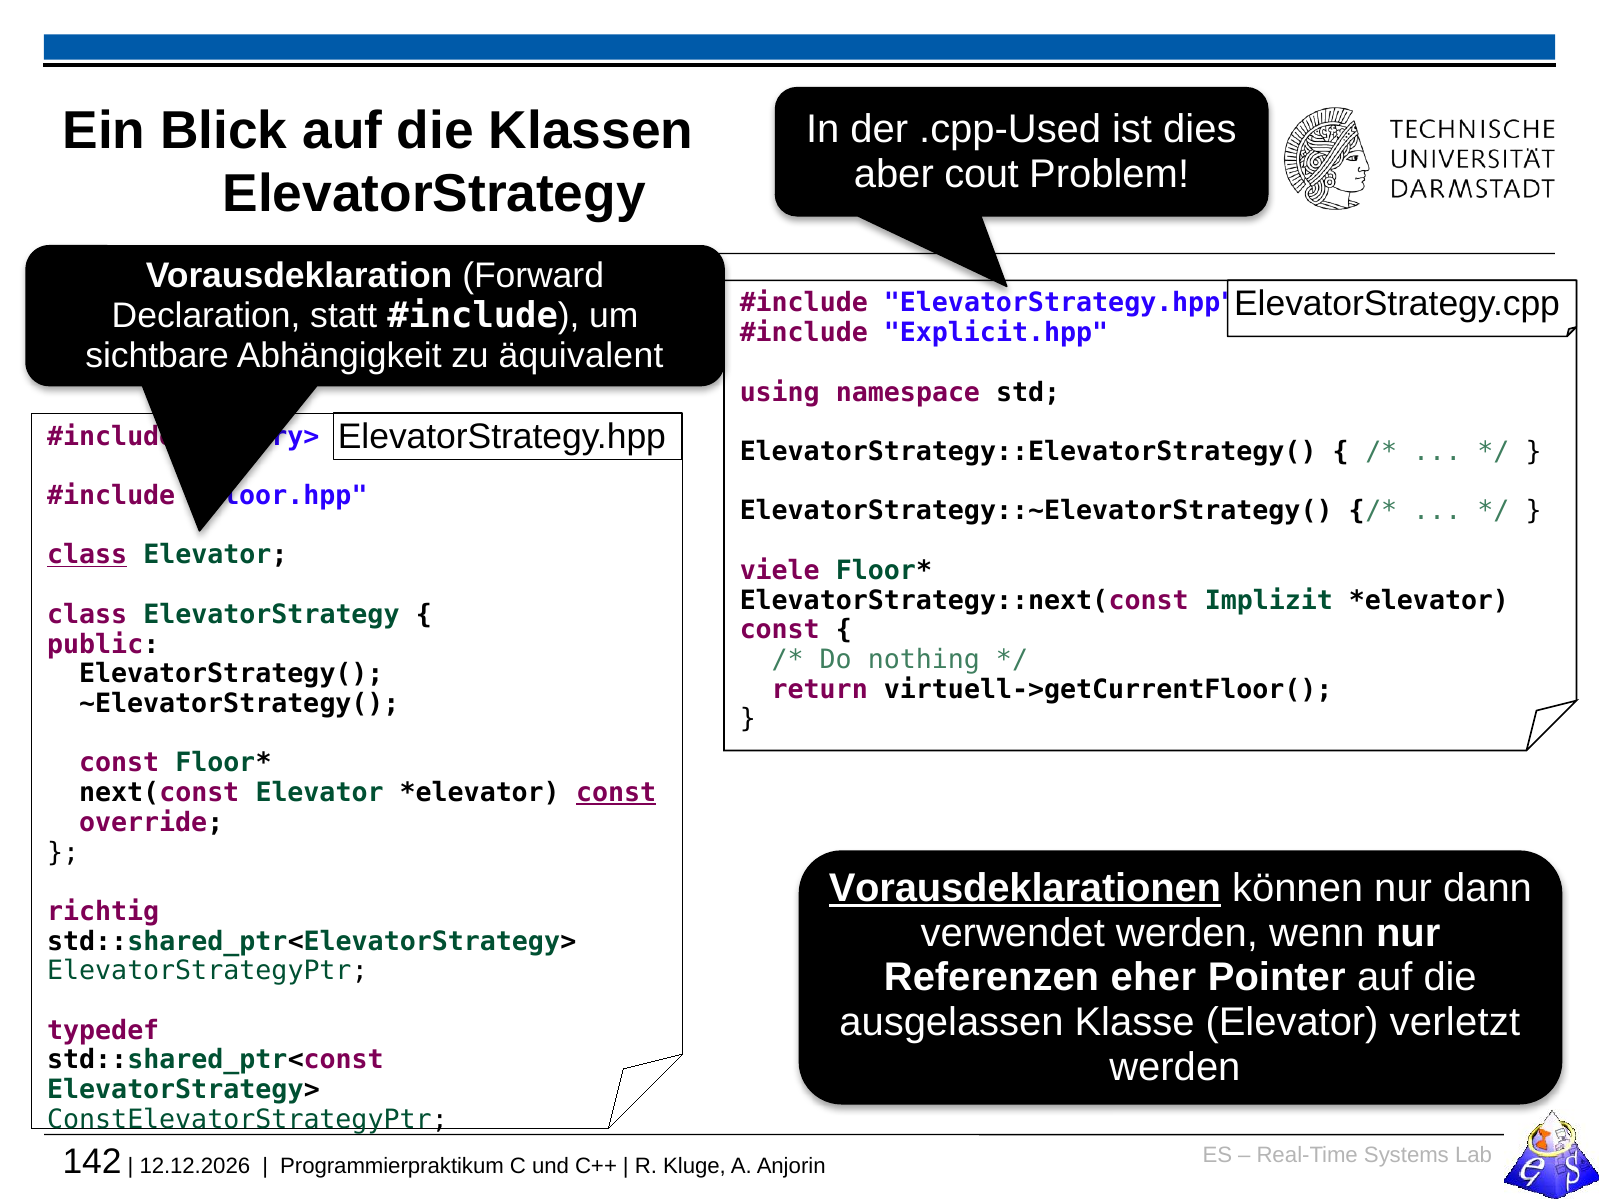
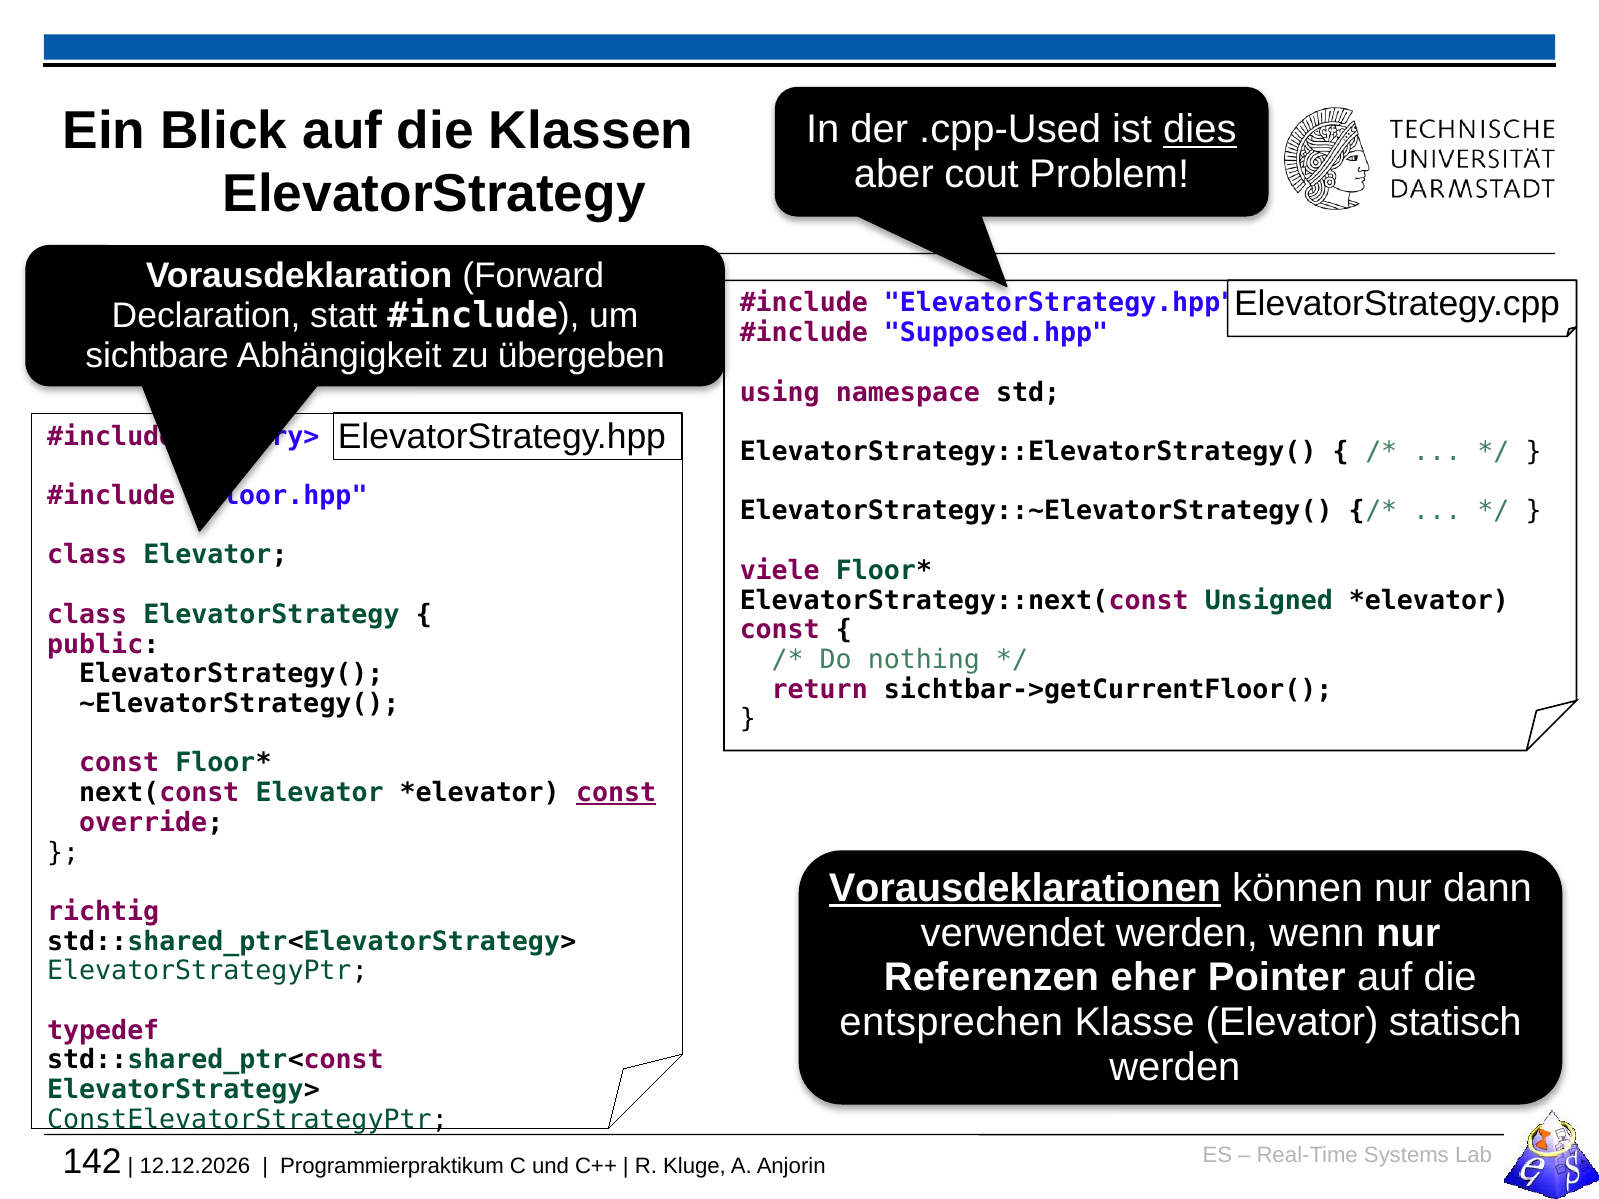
dies underline: none -> present (1200, 130)
Explicit.hpp: Explicit.hpp -> Supposed.hpp (996, 333)
äquivalent: äquivalent -> übergeben (581, 356)
class underline: present -> none (87, 555)
Implizit: Implizit -> Unsigned (1269, 600)
virtuell->getCurrentFloor(: virtuell->getCurrentFloor( -> sichtbar->getCurrentFloor( (1108, 690)
ausgelassen: ausgelassen -> entsprechen (951, 1022)
verletzt: verletzt -> statisch (1455, 1022)
